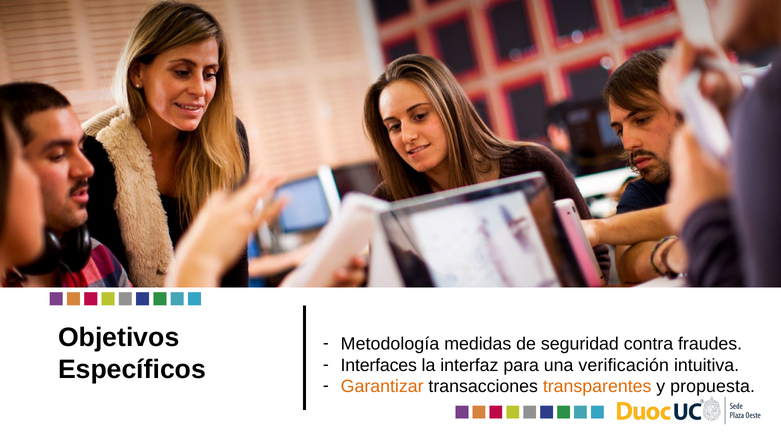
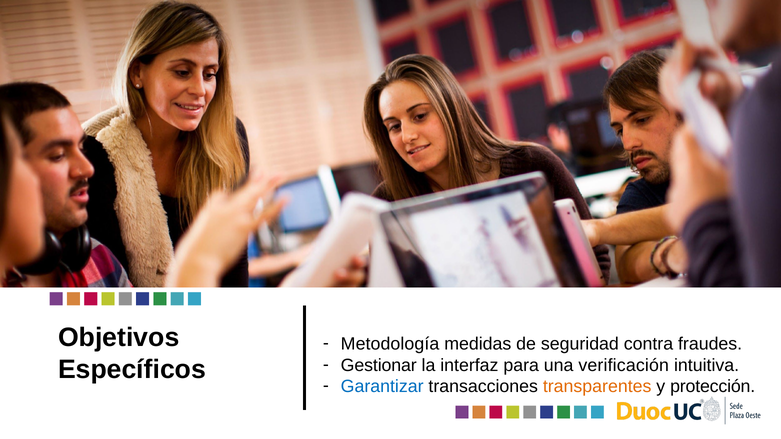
Interfaces: Interfaces -> Gestionar (379, 365)
Garantizar colour: orange -> blue (382, 387)
propuesta: propuesta -> protección (713, 387)
